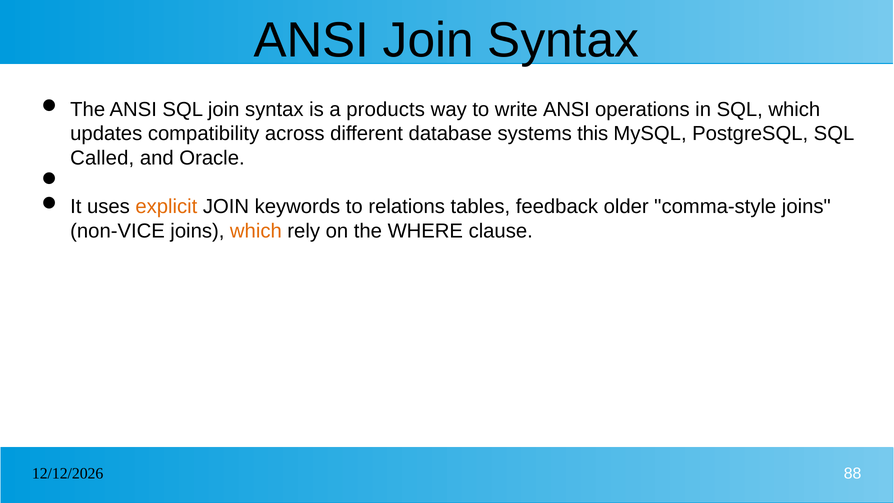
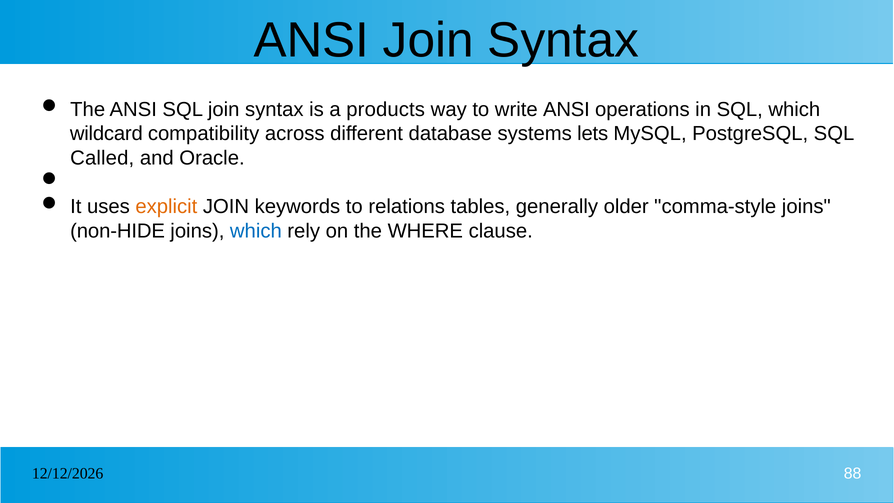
updates: updates -> wildcard (106, 134)
this: this -> lets (593, 134)
feedback: feedback -> generally (557, 207)
non-VICE: non-VICE -> non-HIDE (118, 231)
which colour: orange -> blue (256, 231)
